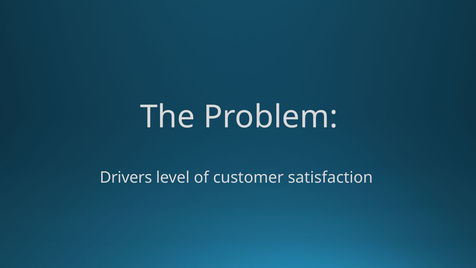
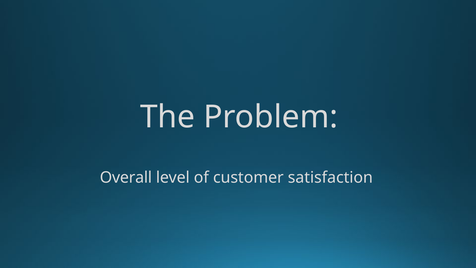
Drivers: Drivers -> Overall (126, 178)
